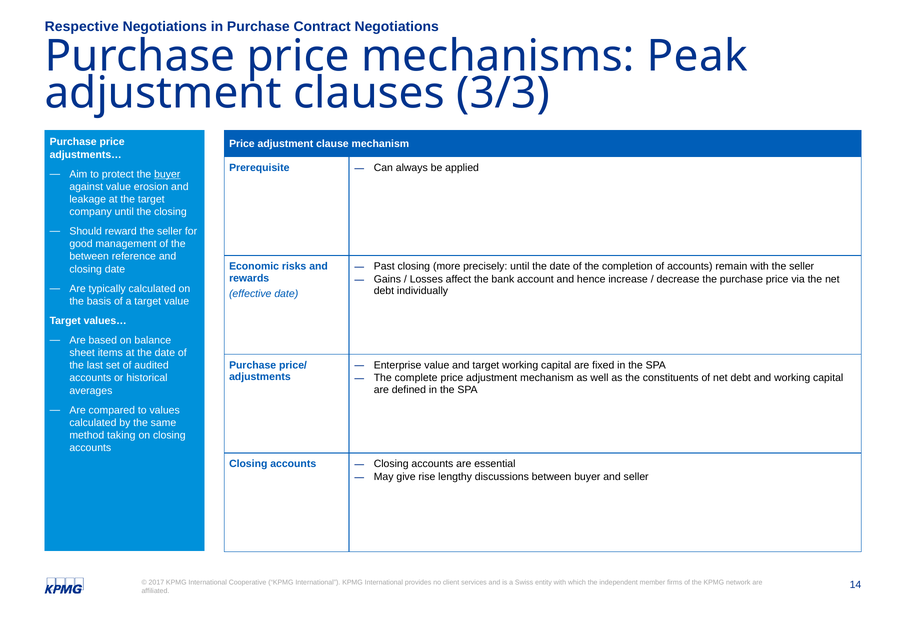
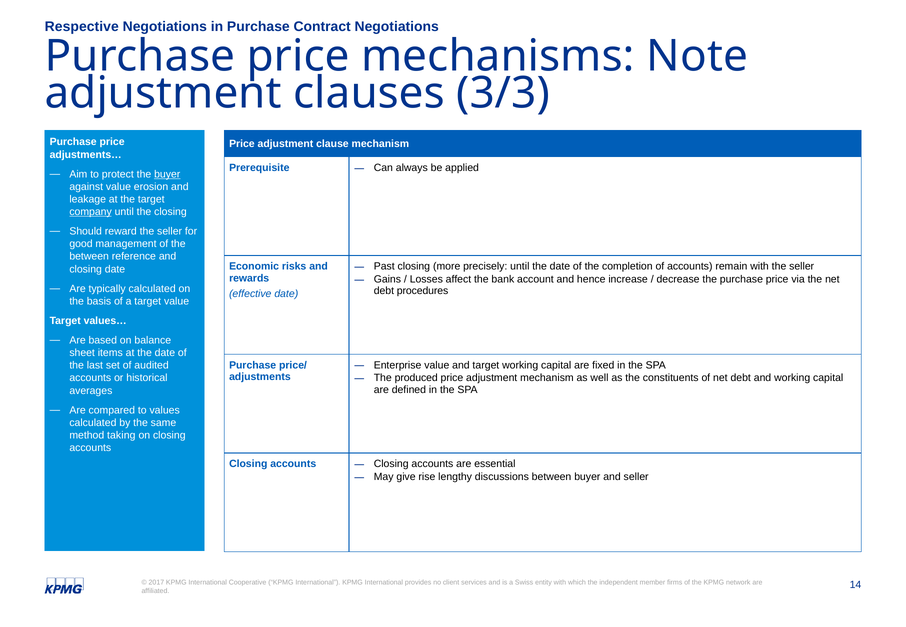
Peak: Peak -> Note (697, 56)
company underline: none -> present (91, 212)
individually: individually -> procedures (423, 291)
complete: complete -> produced (416, 378)
